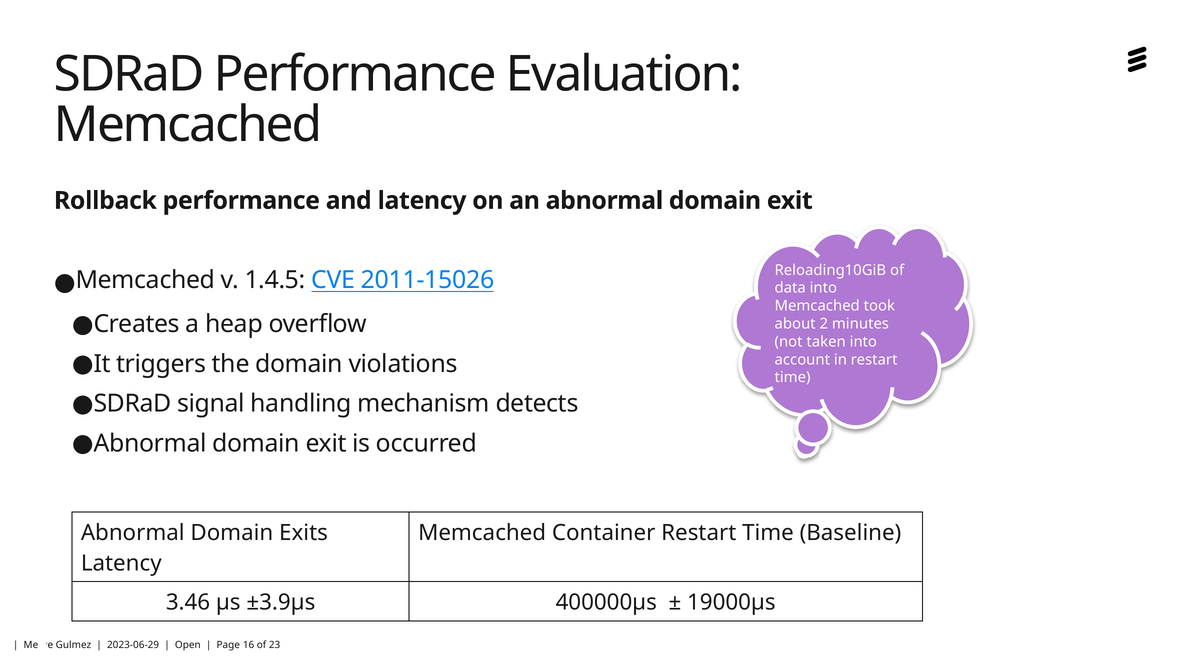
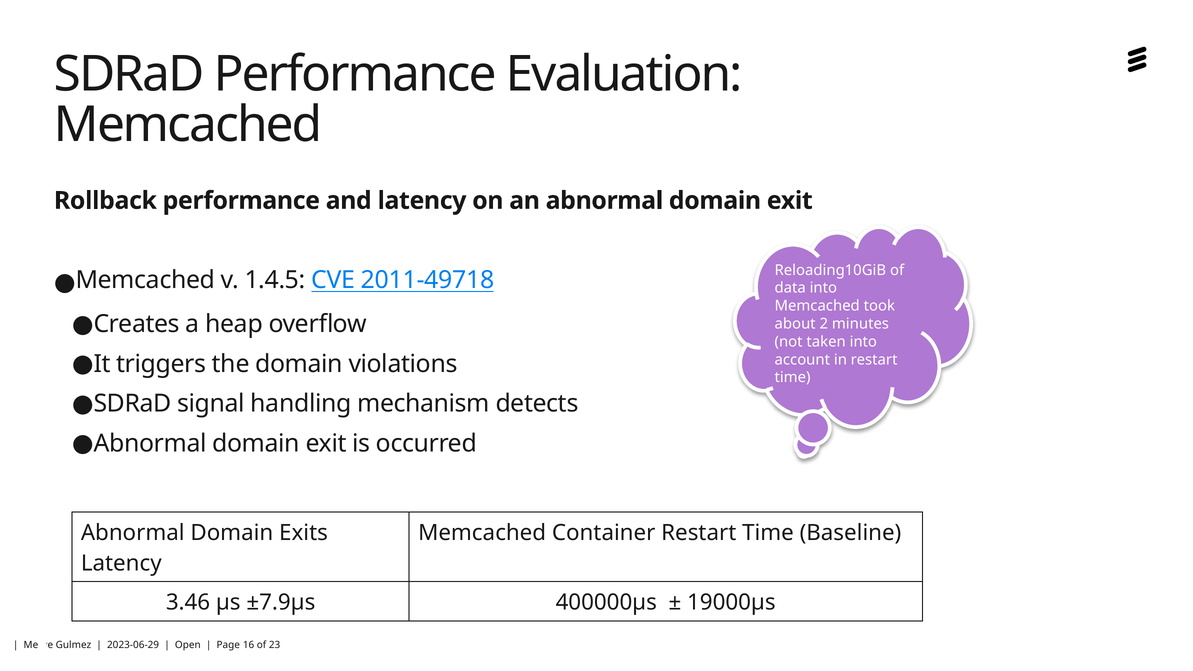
2011-15026: 2011-15026 -> 2011-49718 (428, 280)
±3.9µs: ±3.9µs -> ±7.9µs (281, 603)
